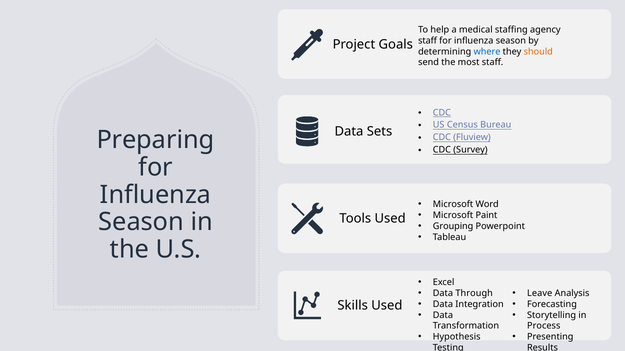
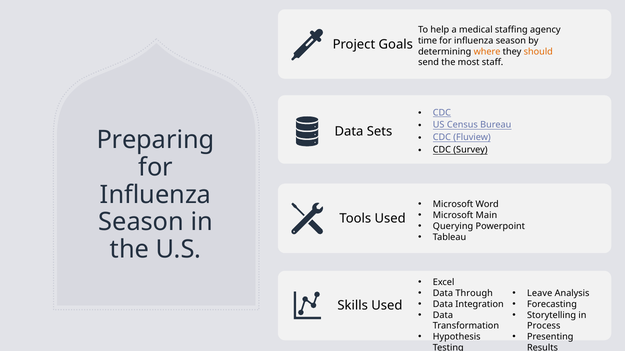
staff: staff -> time (428, 41)
where colour: blue -> orange (487, 52)
Paint: Paint -> Main (486, 216)
Grouping: Grouping -> Querying (453, 227)
